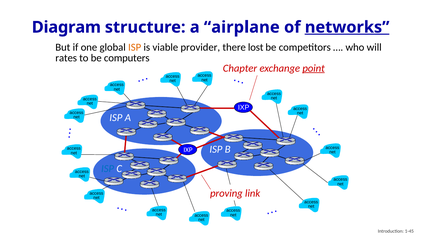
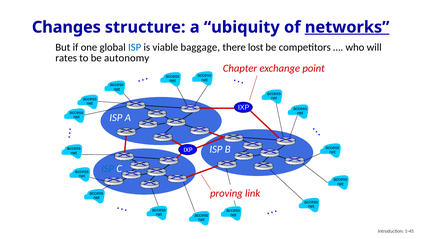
Diagram: Diagram -> Changes (66, 27)
airplane: airplane -> ubiquity (242, 27)
ISP colour: orange -> blue (135, 47)
provider: provider -> baggage (200, 47)
computers: computers -> autonomy (127, 58)
point underline: present -> none (314, 68)
